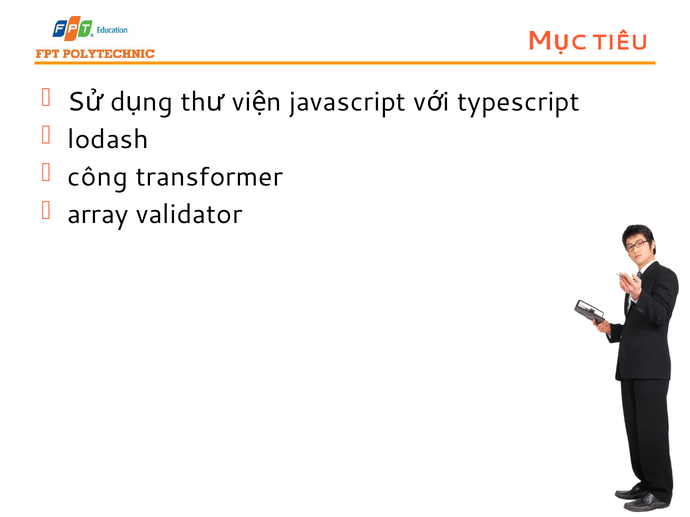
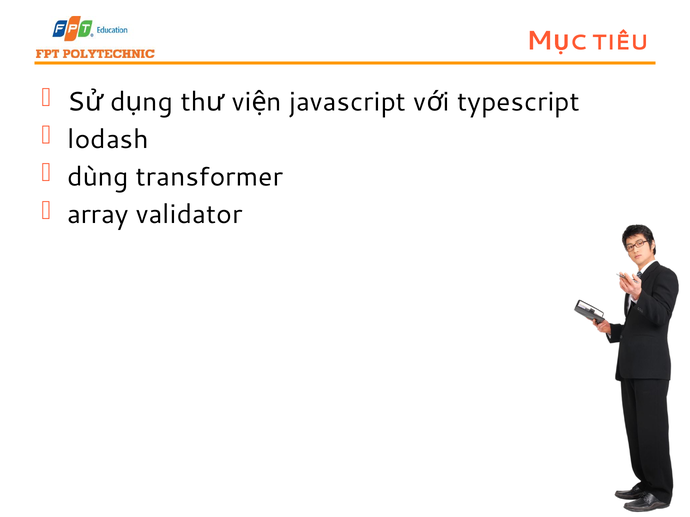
công: công -> dùng (98, 177)
